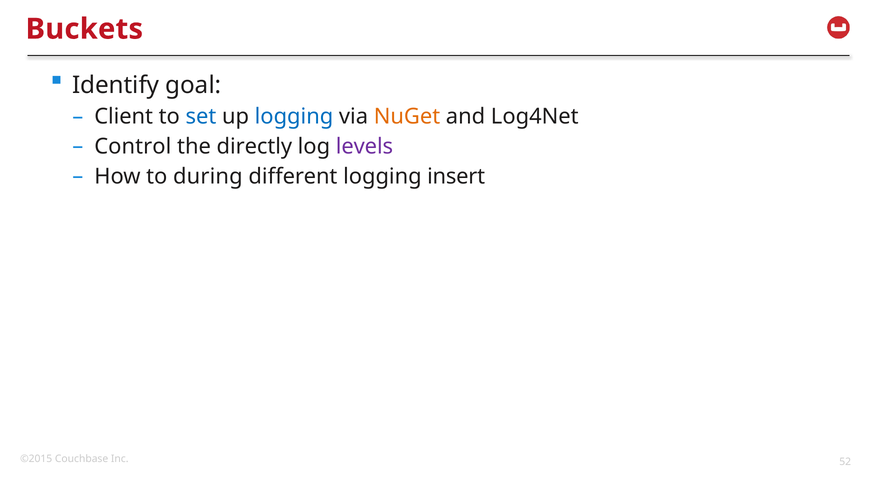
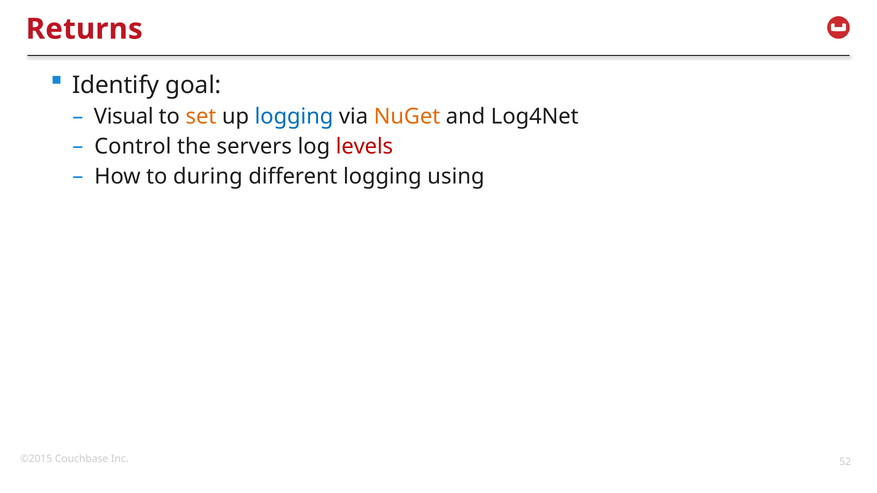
Buckets: Buckets -> Returns (84, 29)
Client: Client -> Visual (124, 117)
set colour: blue -> orange (201, 117)
directly: directly -> servers (254, 147)
levels colour: purple -> red (364, 147)
insert: insert -> using (456, 177)
